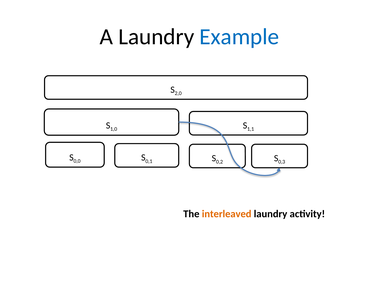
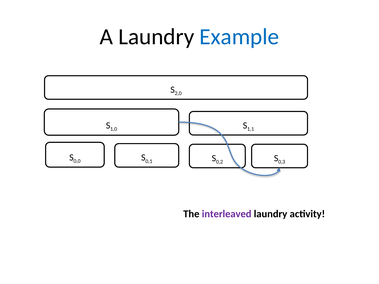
interleaved colour: orange -> purple (227, 214)
